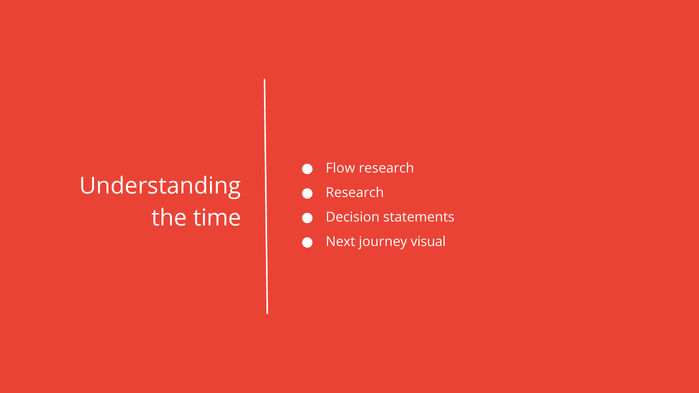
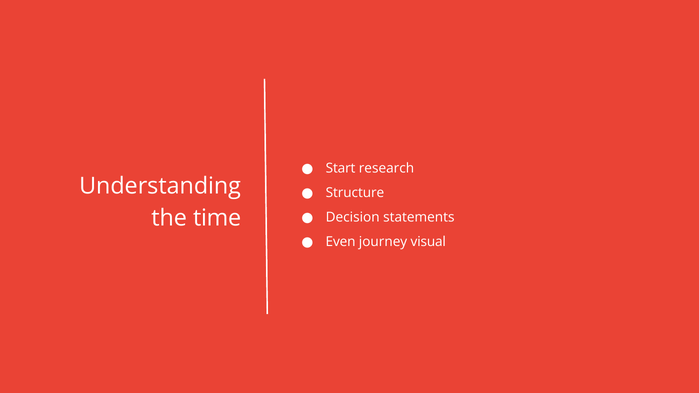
Flow: Flow -> Start (341, 168)
Research: Research -> Structure (355, 193)
Next: Next -> Even (341, 242)
